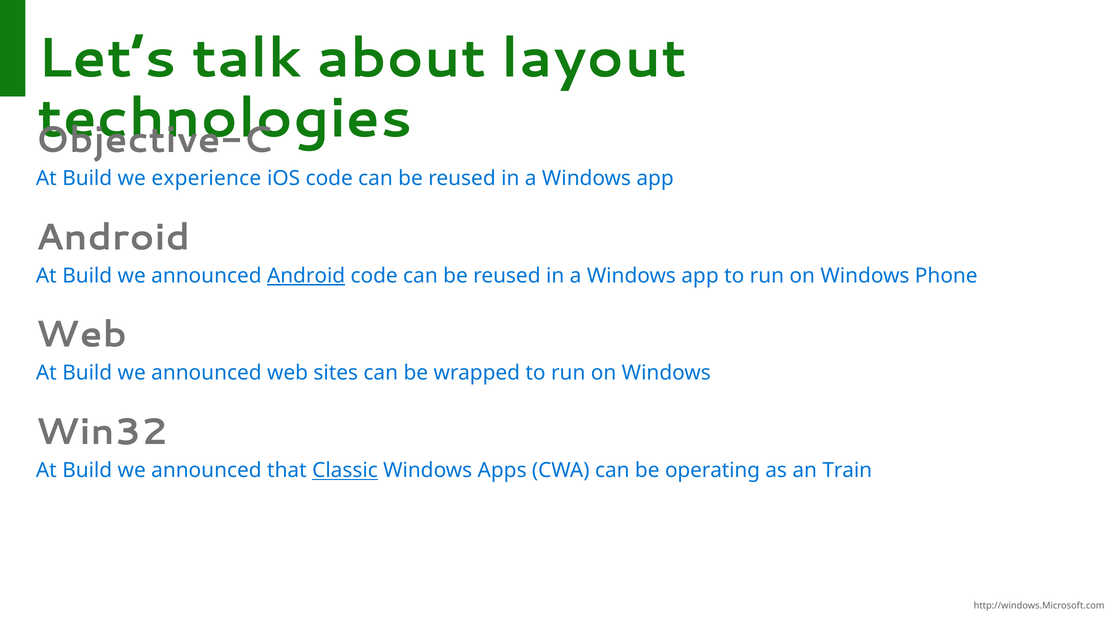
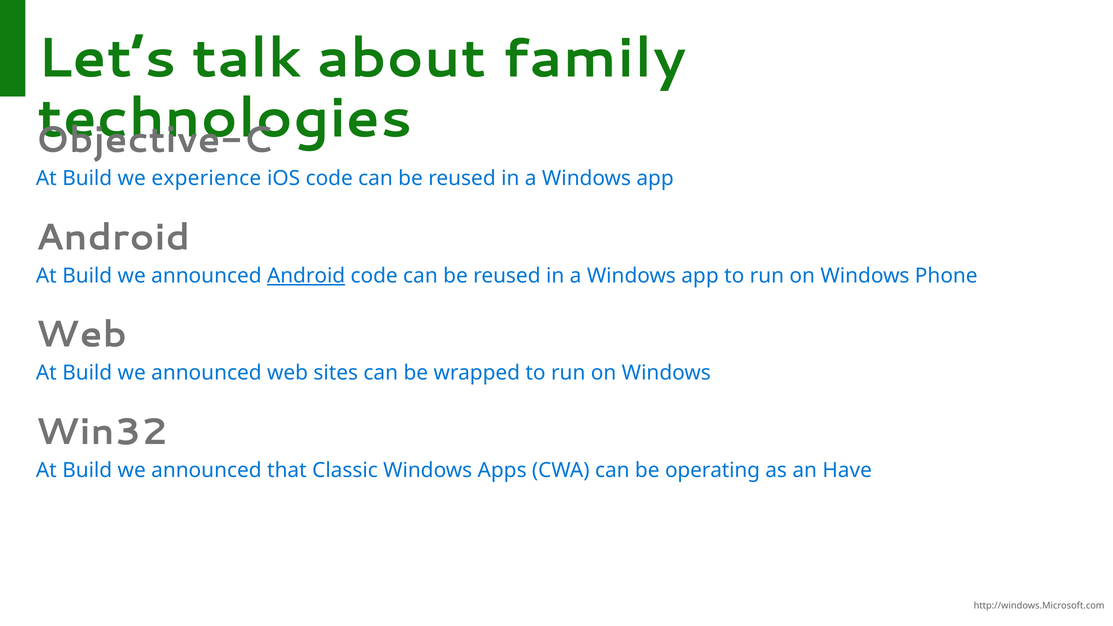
layout: layout -> family (594, 59)
Classic underline: present -> none (345, 471)
Train: Train -> Have (847, 471)
